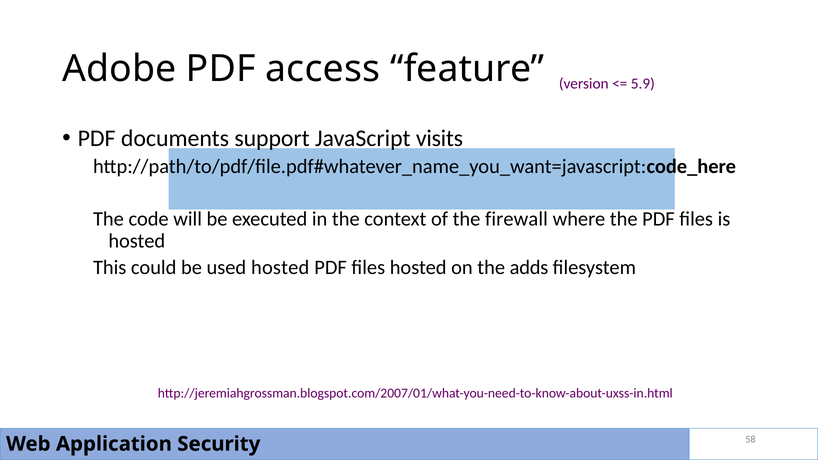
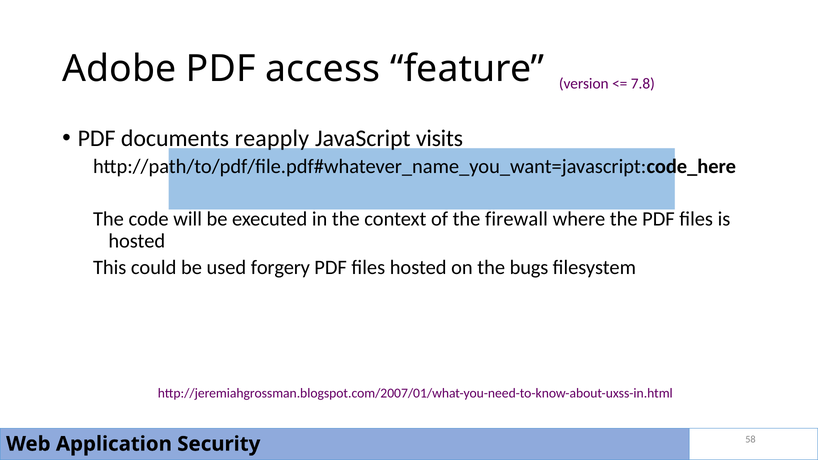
5.9: 5.9 -> 7.8 (643, 84)
support: support -> reapply (272, 138)
used hosted: hosted -> forgery (280, 268)
adds: adds -> bugs (529, 268)
